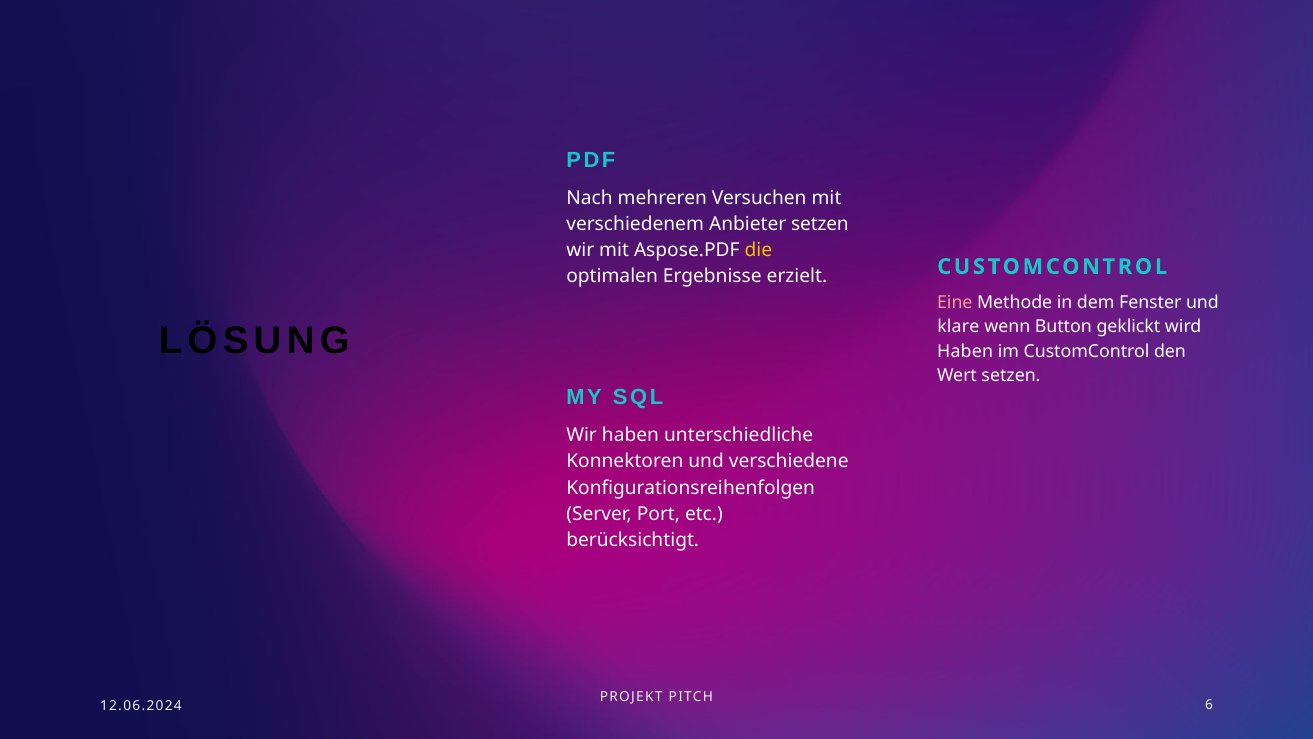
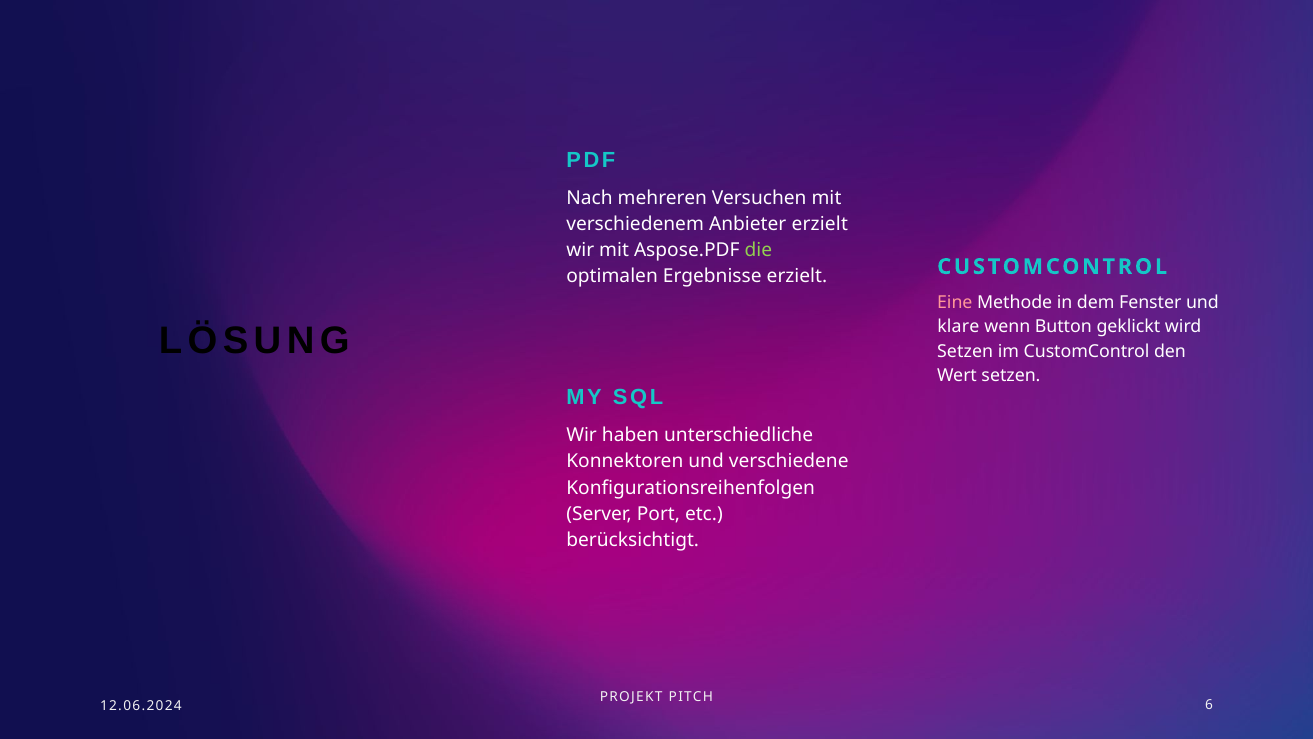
Anbieter setzen: setzen -> erzielt (820, 224)
die colour: yellow -> light green (758, 250)
Haben: Haben -> Setzen (965, 351)
